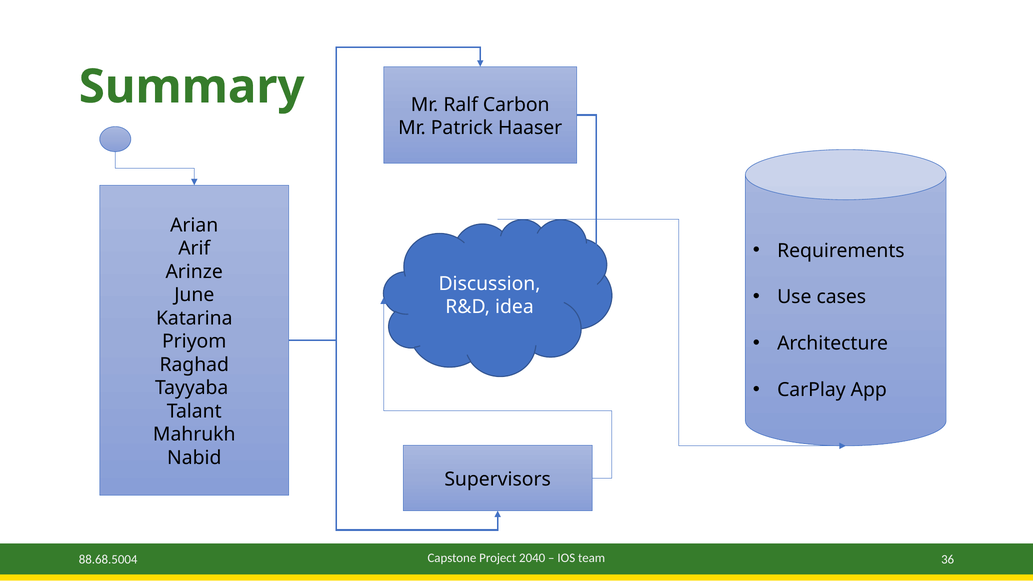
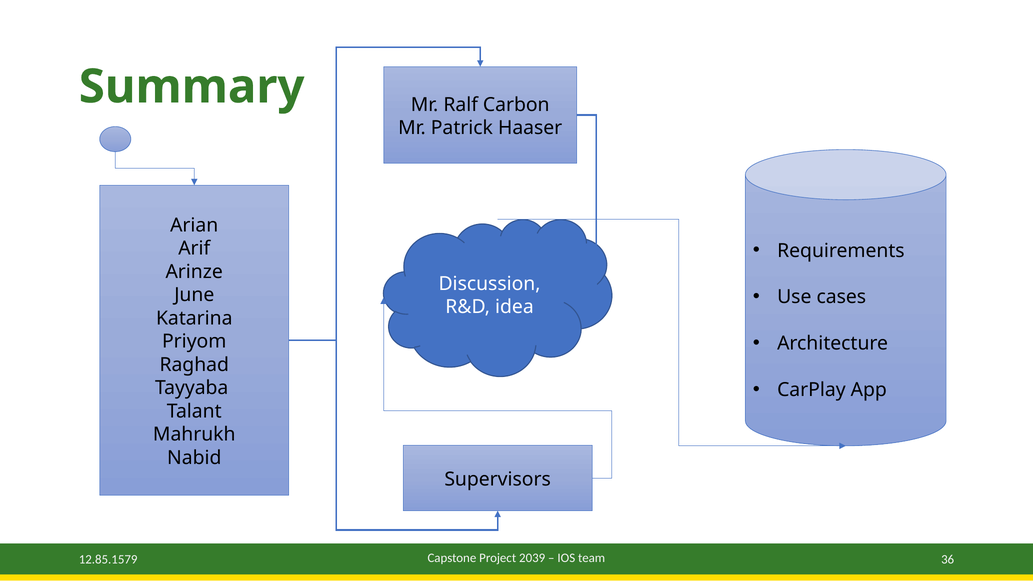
2040: 2040 -> 2039 (532, 558)
88.68.5004: 88.68.5004 -> 12.85.1579 (108, 559)
